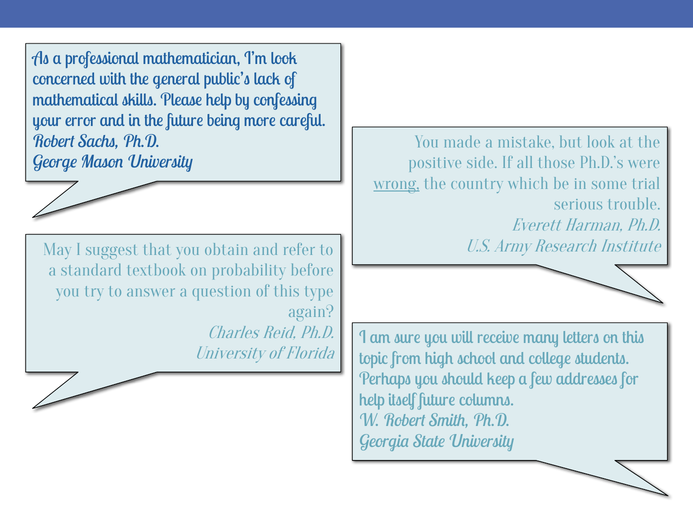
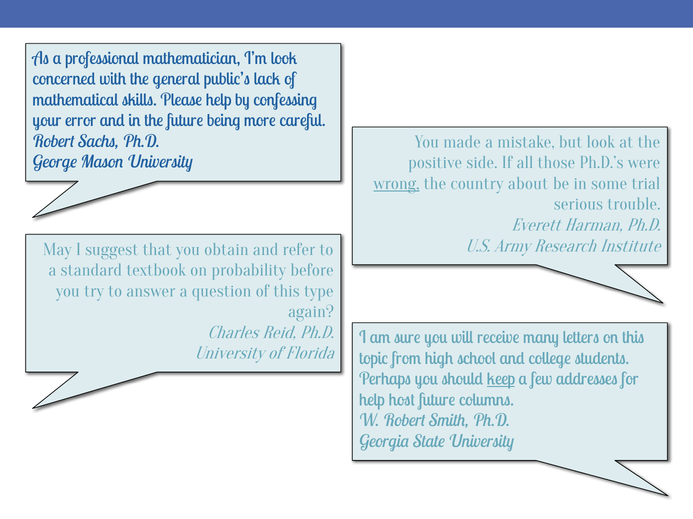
which: which -> about (528, 184)
keep underline: none -> present (501, 380)
itself: itself -> host (402, 401)
